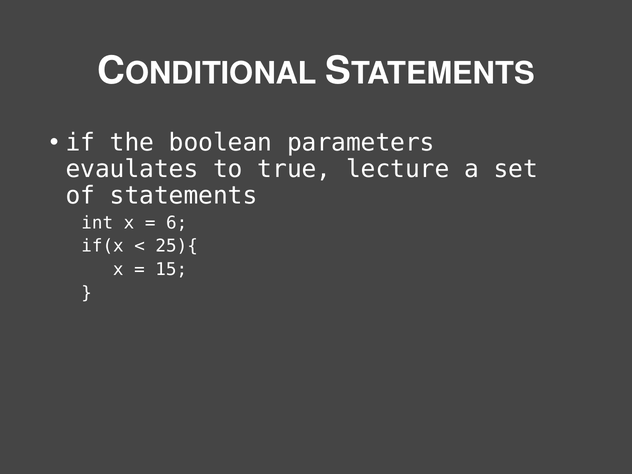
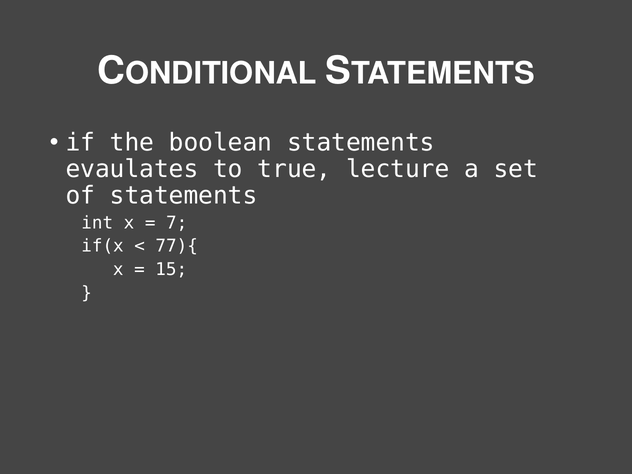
boolean parameters: parameters -> statements (361, 142)
6: 6 -> 7 (177, 223)
25){: 25){ -> 77){ (177, 246)
